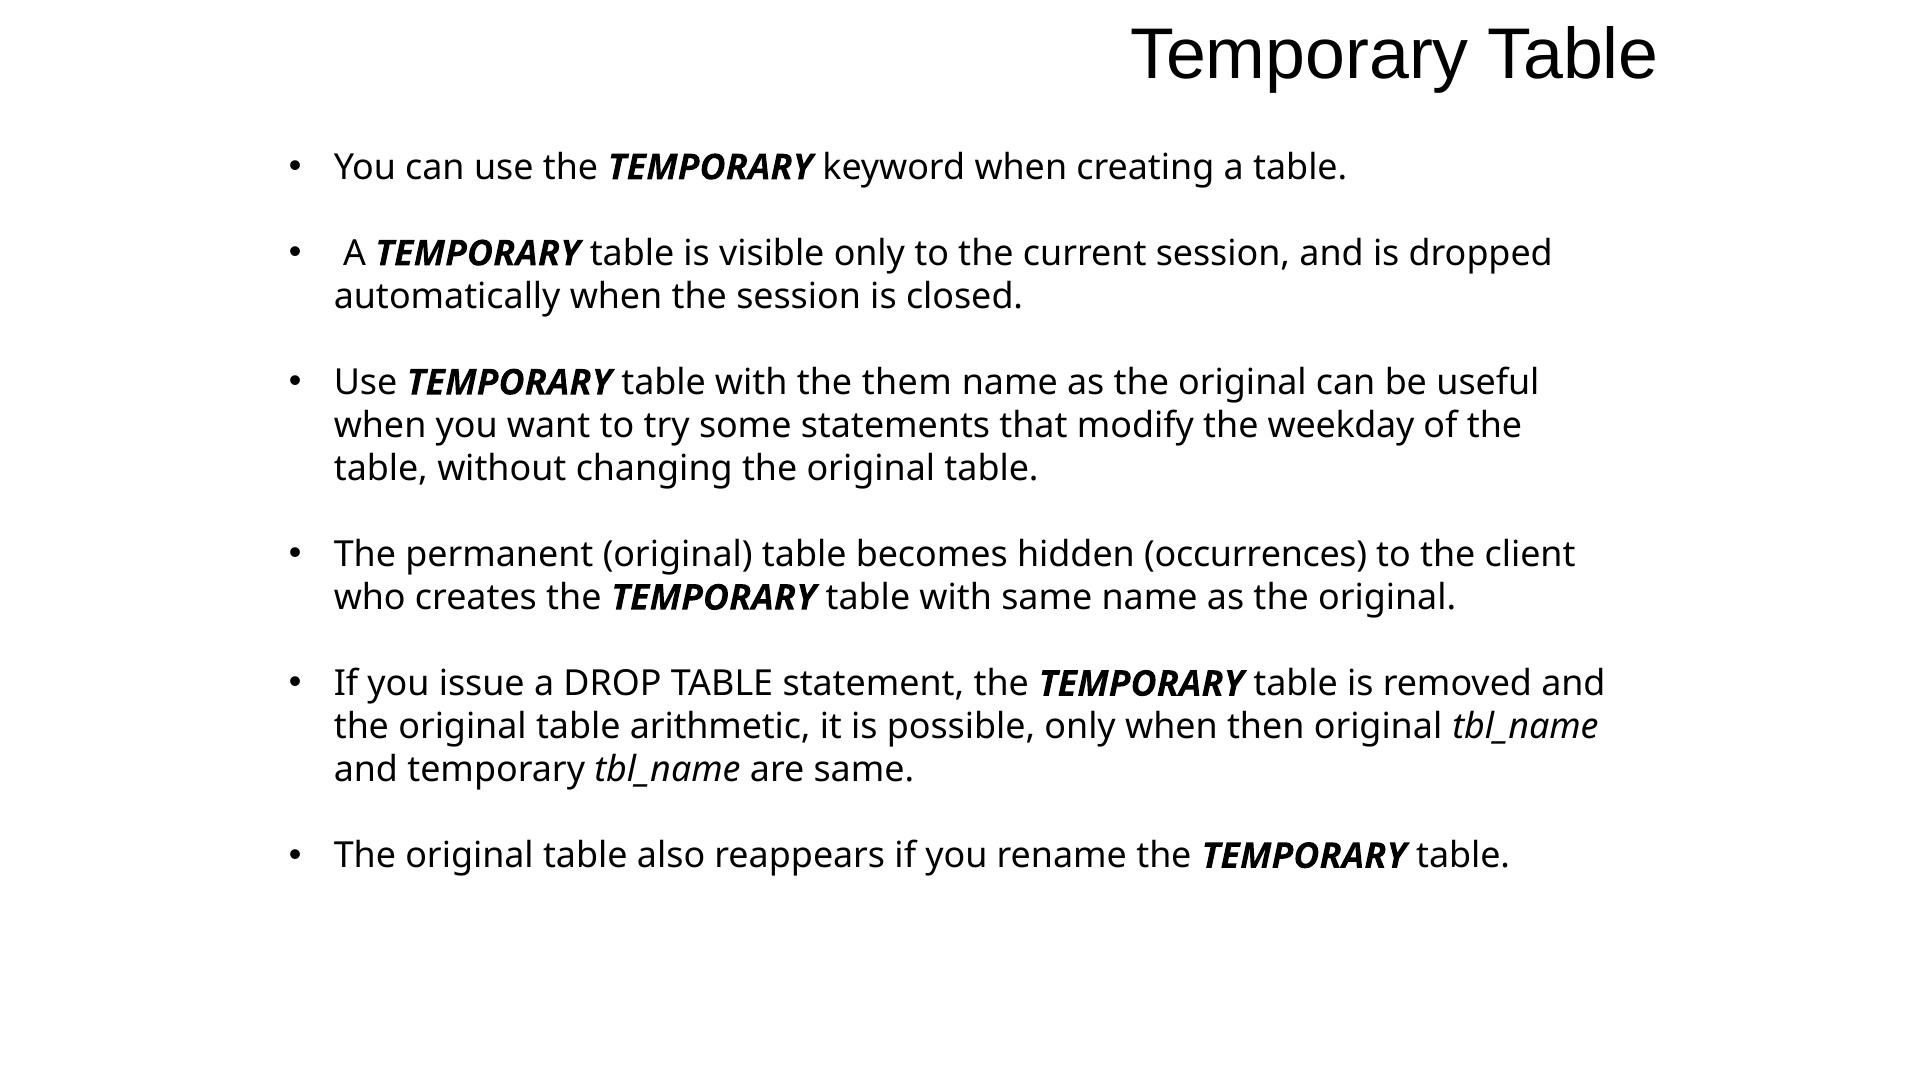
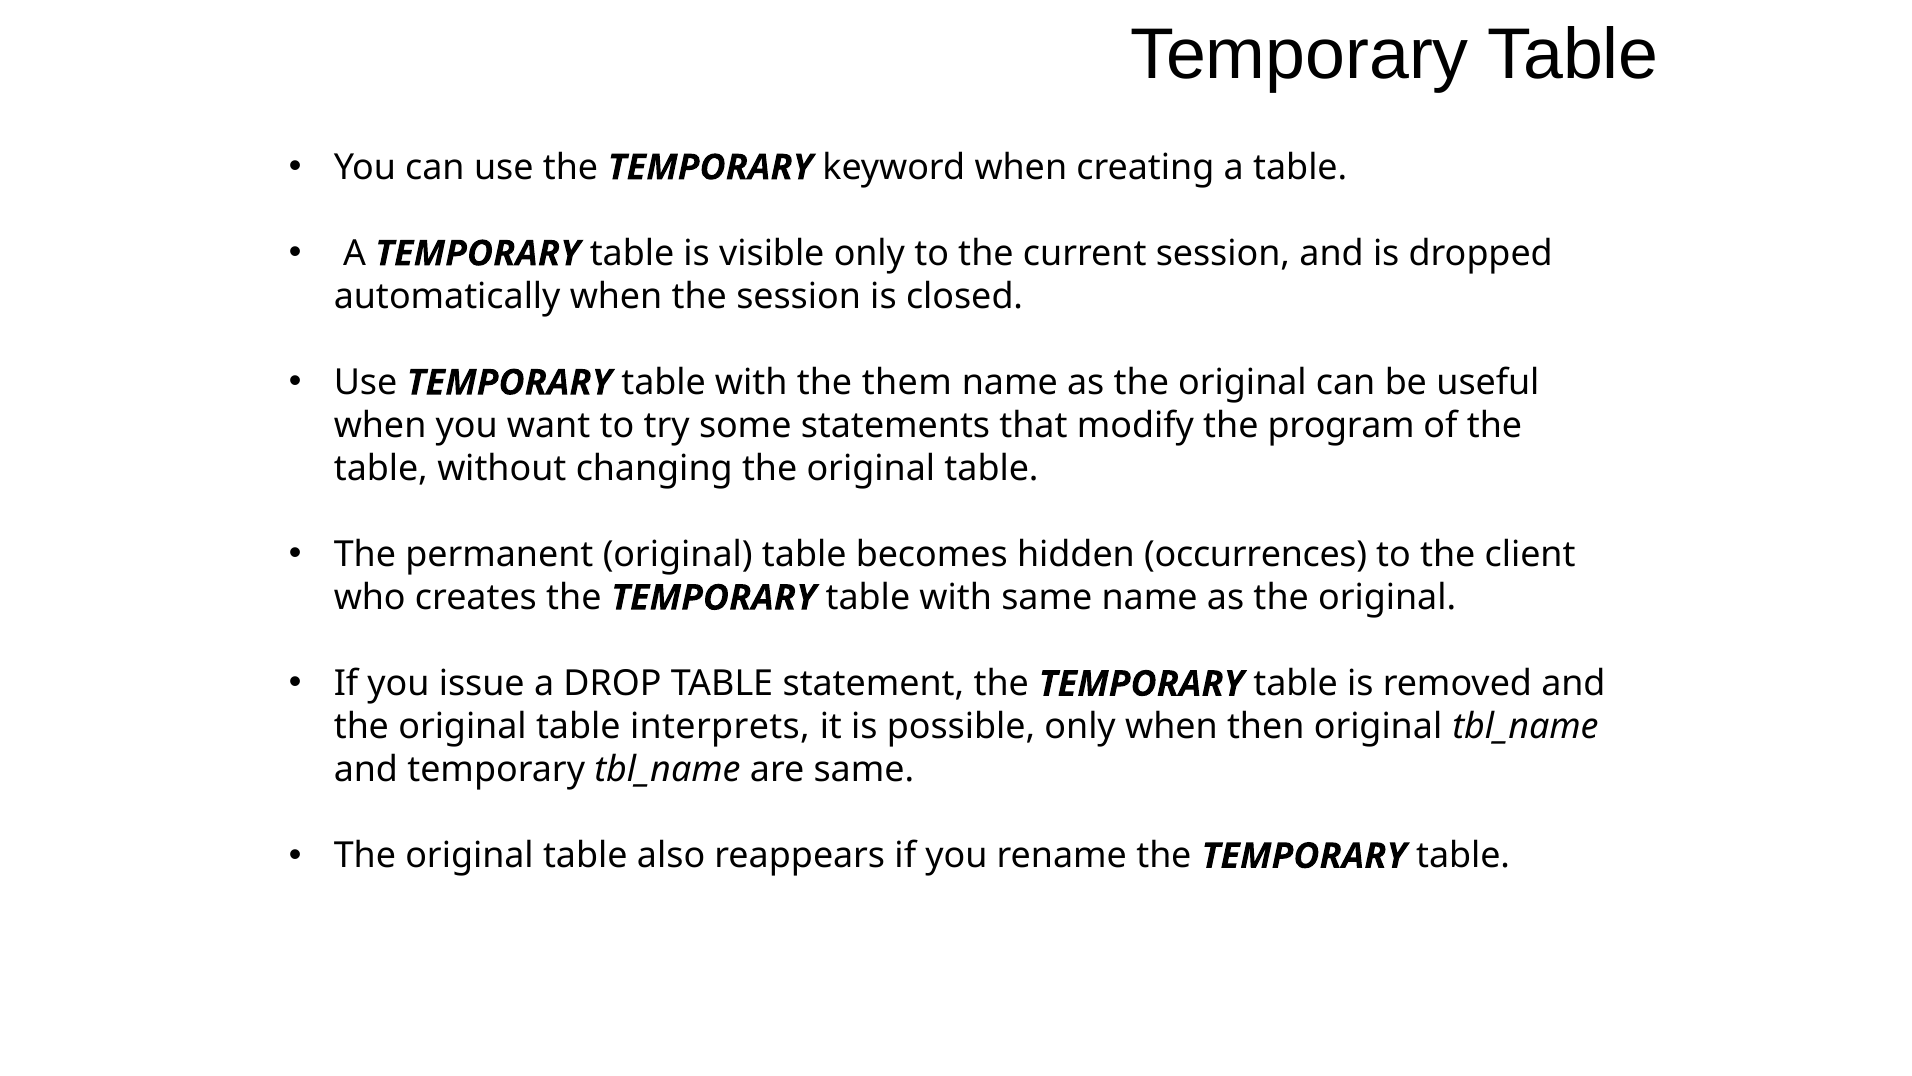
weekday: weekday -> program (1341, 426)
arithmetic: arithmetic -> interprets (720, 727)
